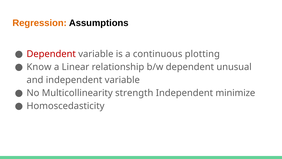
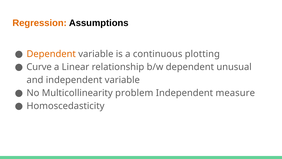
Dependent colour: red -> orange (51, 54)
Know: Know -> Curve (39, 67)
strength: strength -> problem (134, 93)
minimize: minimize -> measure (235, 93)
